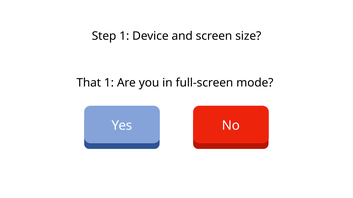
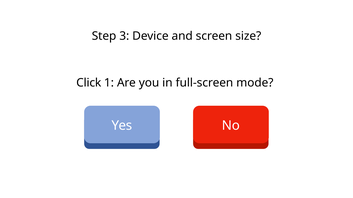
Step 1: 1 -> 3 (124, 36)
That: That -> Click (89, 83)
